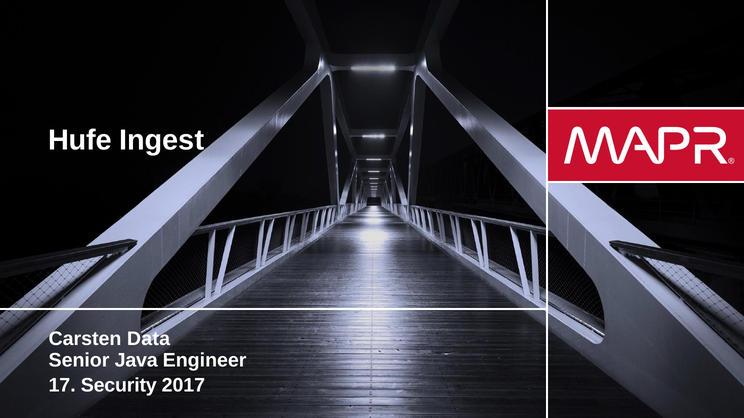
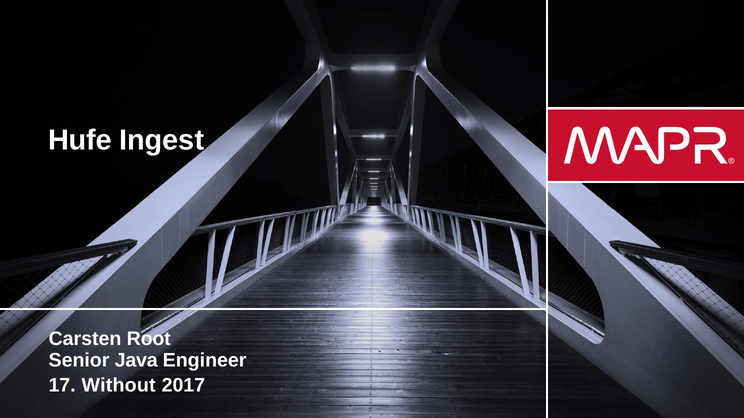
Data: Data -> Root (149, 339)
Security: Security -> Without (119, 386)
